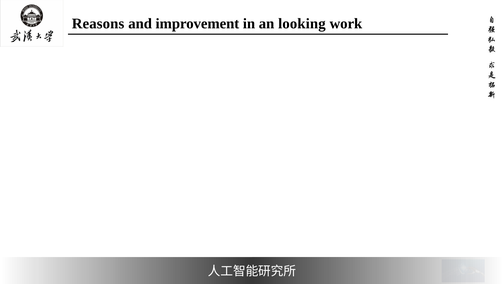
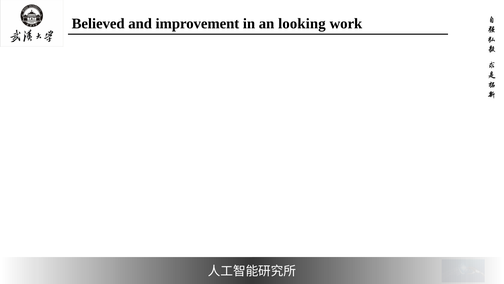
Reasons: Reasons -> Believed (98, 24)
